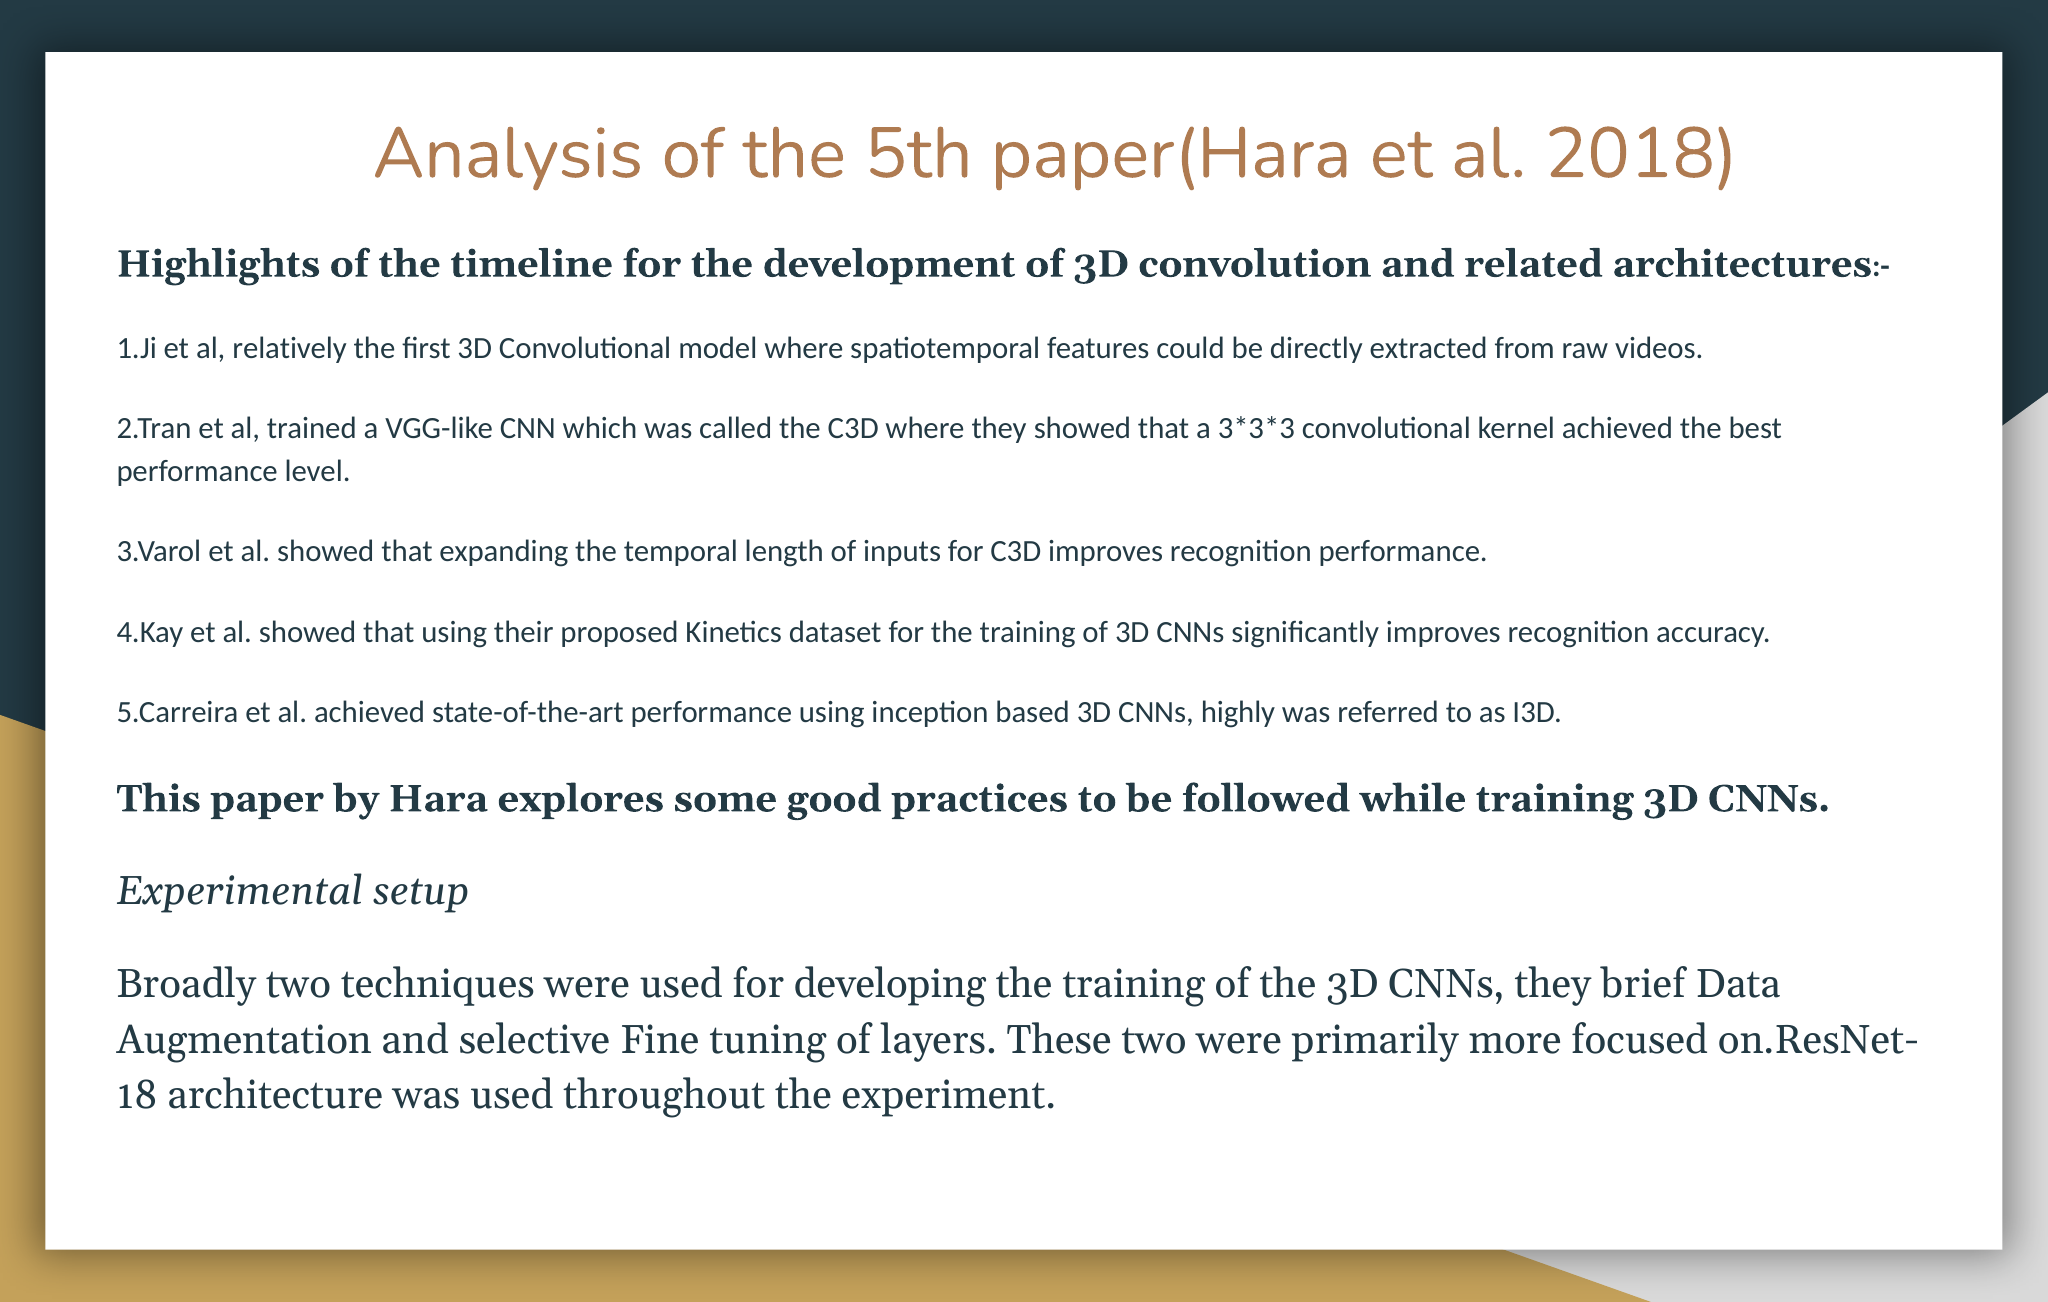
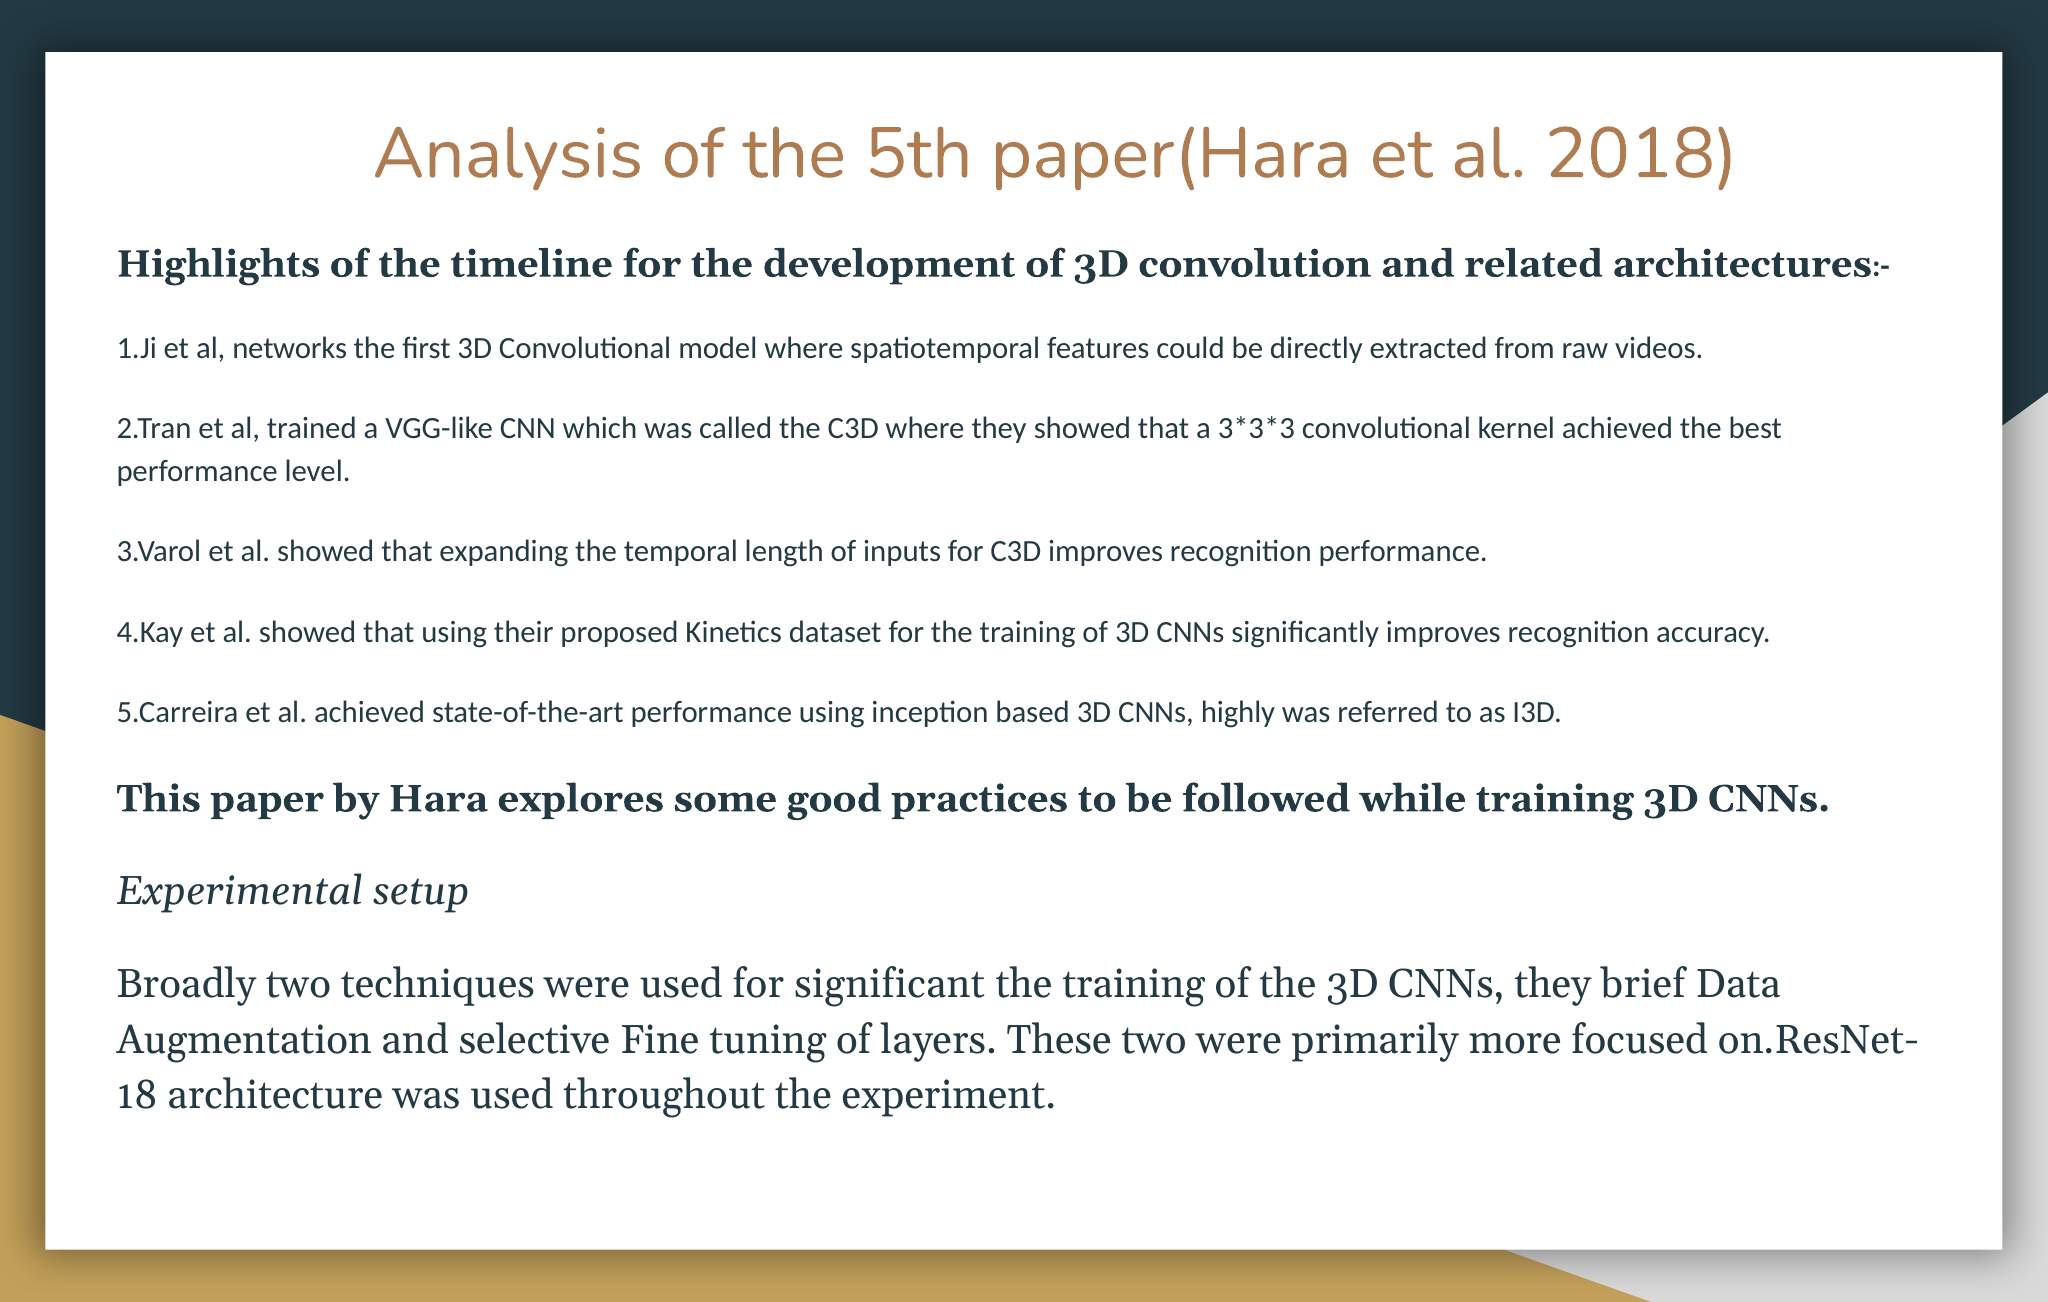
relatively: relatively -> networks (290, 348)
developing: developing -> significant (890, 985)
